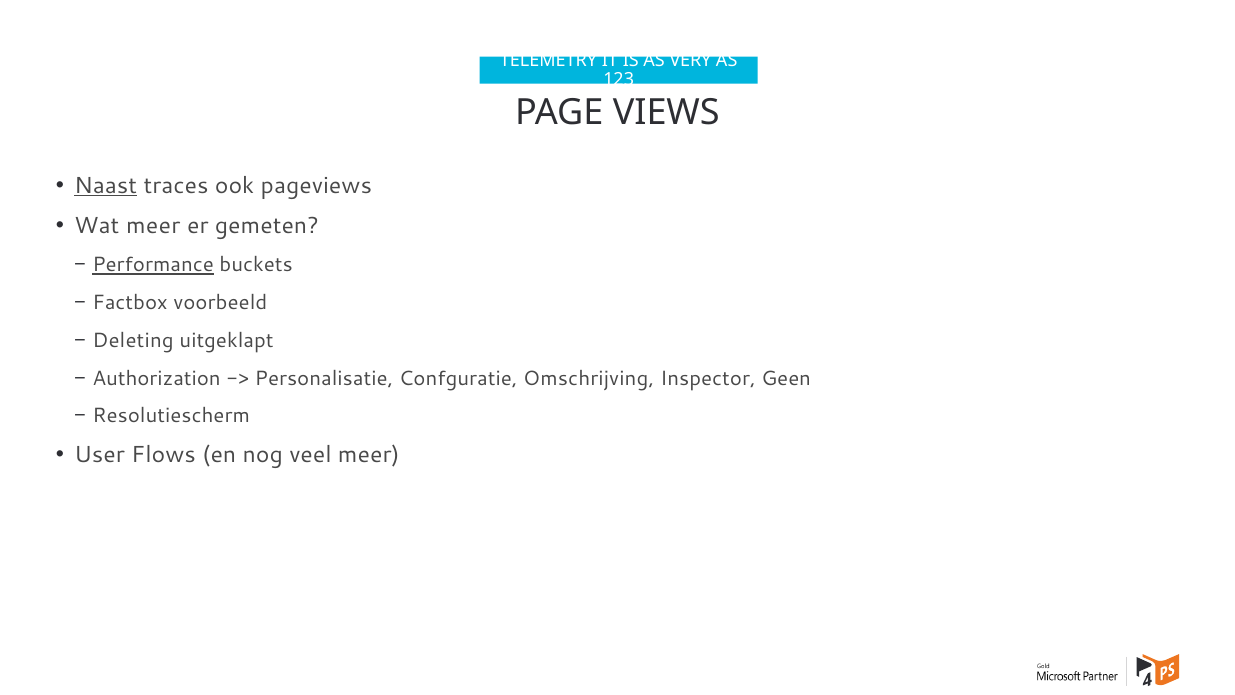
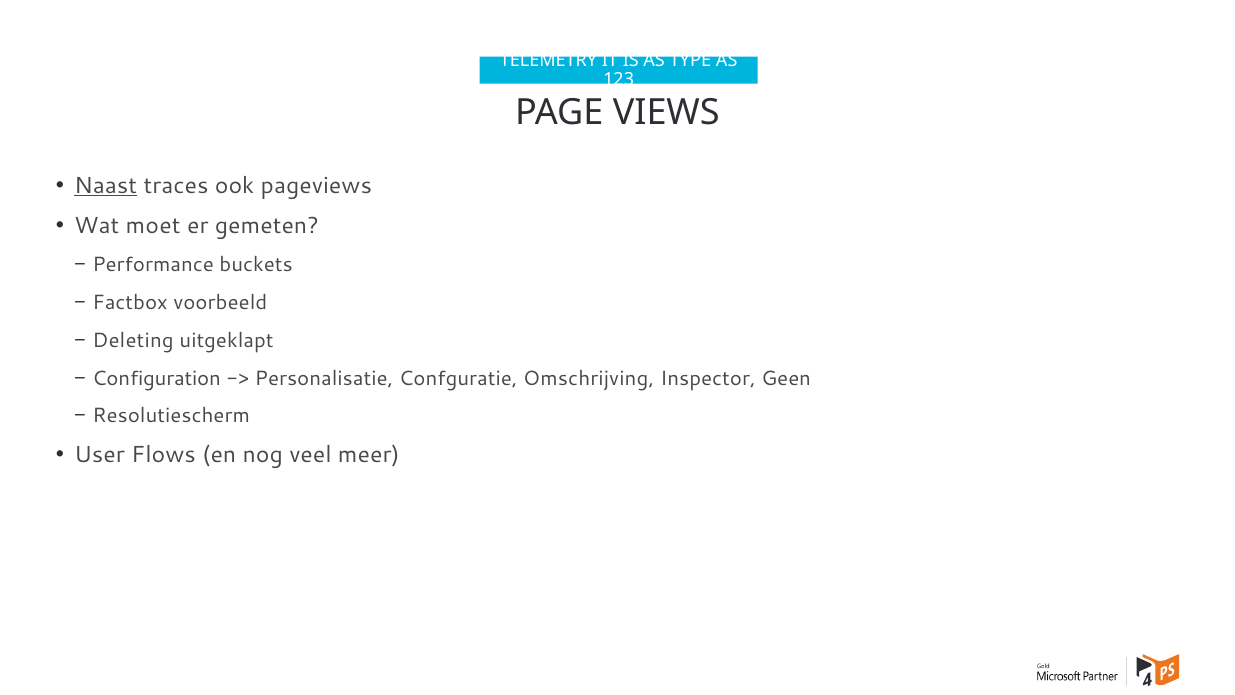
VERY: VERY -> TYPE (690, 60)
Wat meer: meer -> moet (153, 226)
Performance underline: present -> none (153, 265)
Authorization: Authorization -> Configuration (157, 378)
